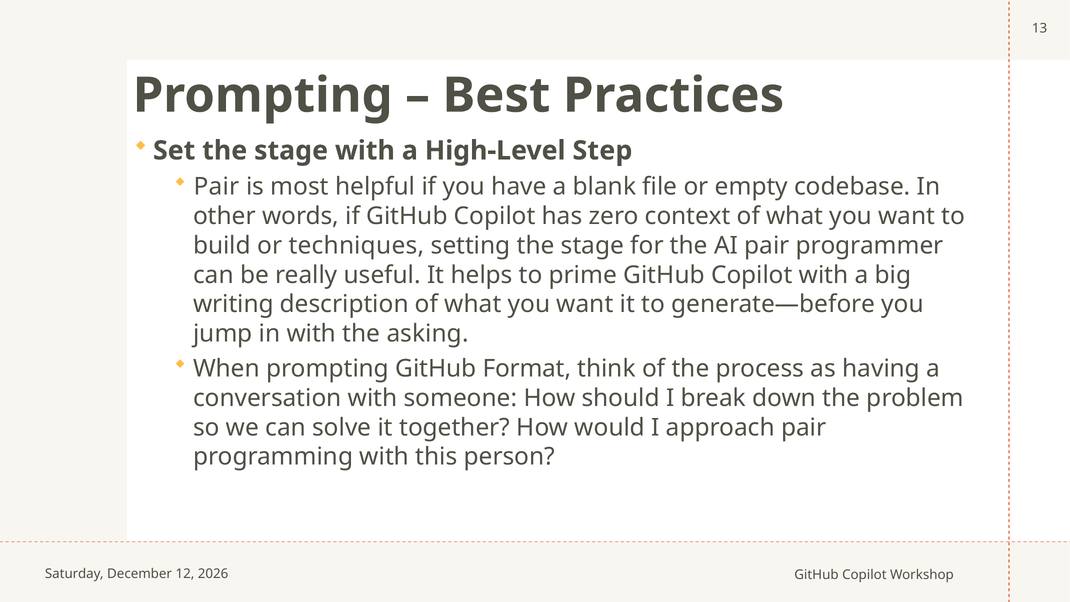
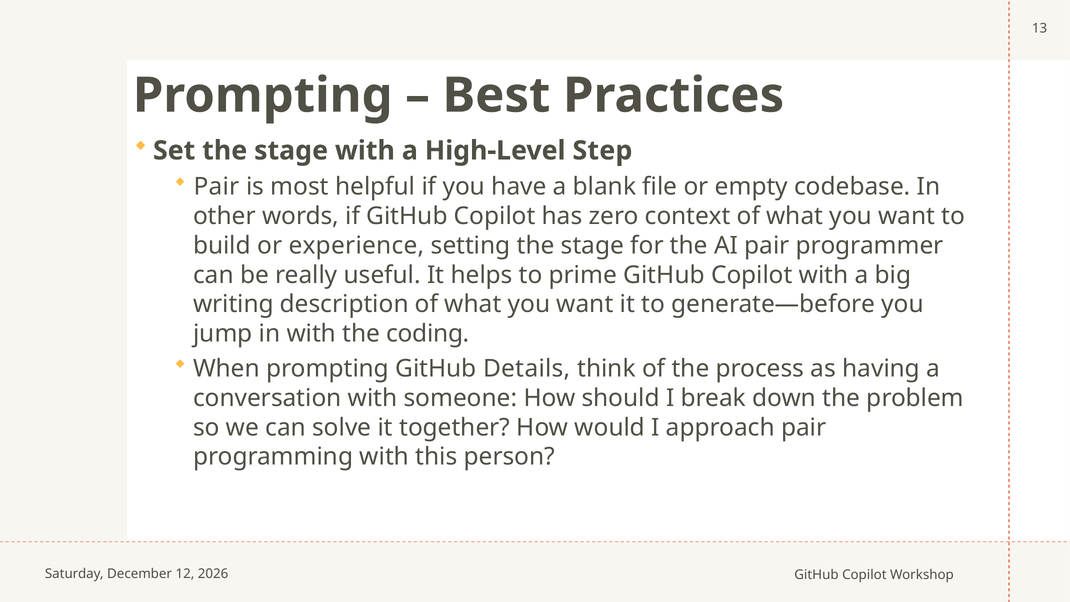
techniques: techniques -> experience (356, 245)
asking: asking -> coding (428, 334)
Format: Format -> Details (527, 369)
